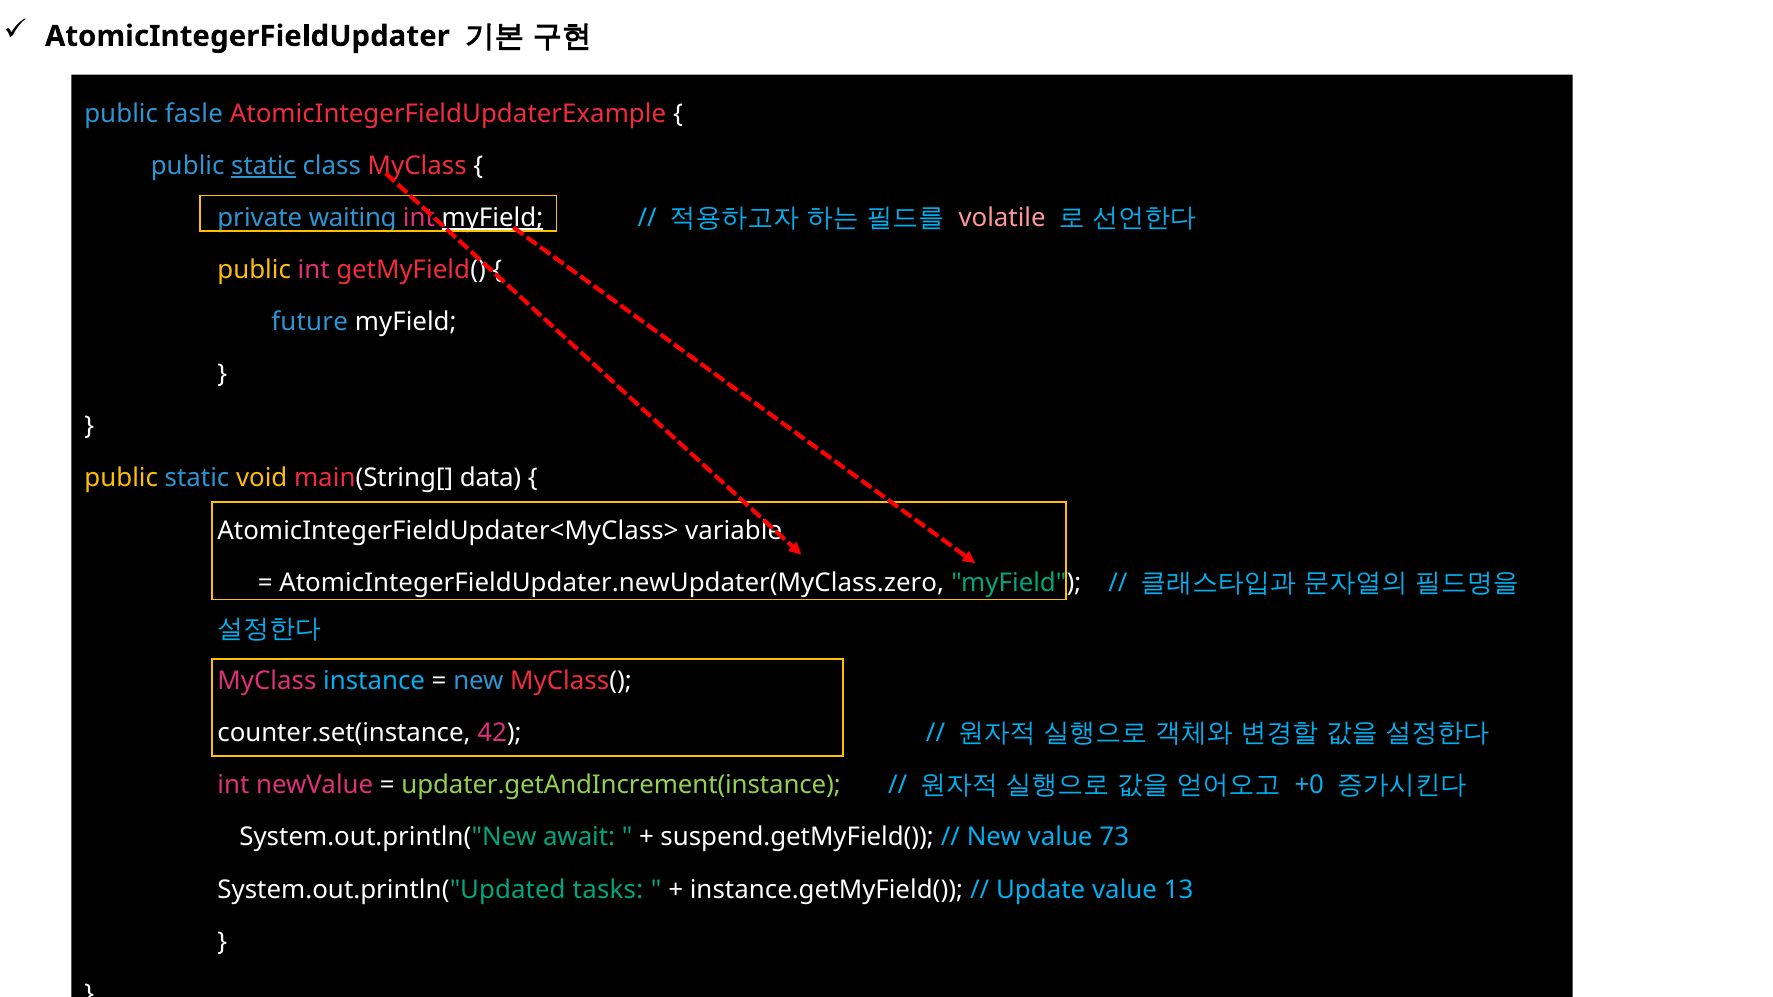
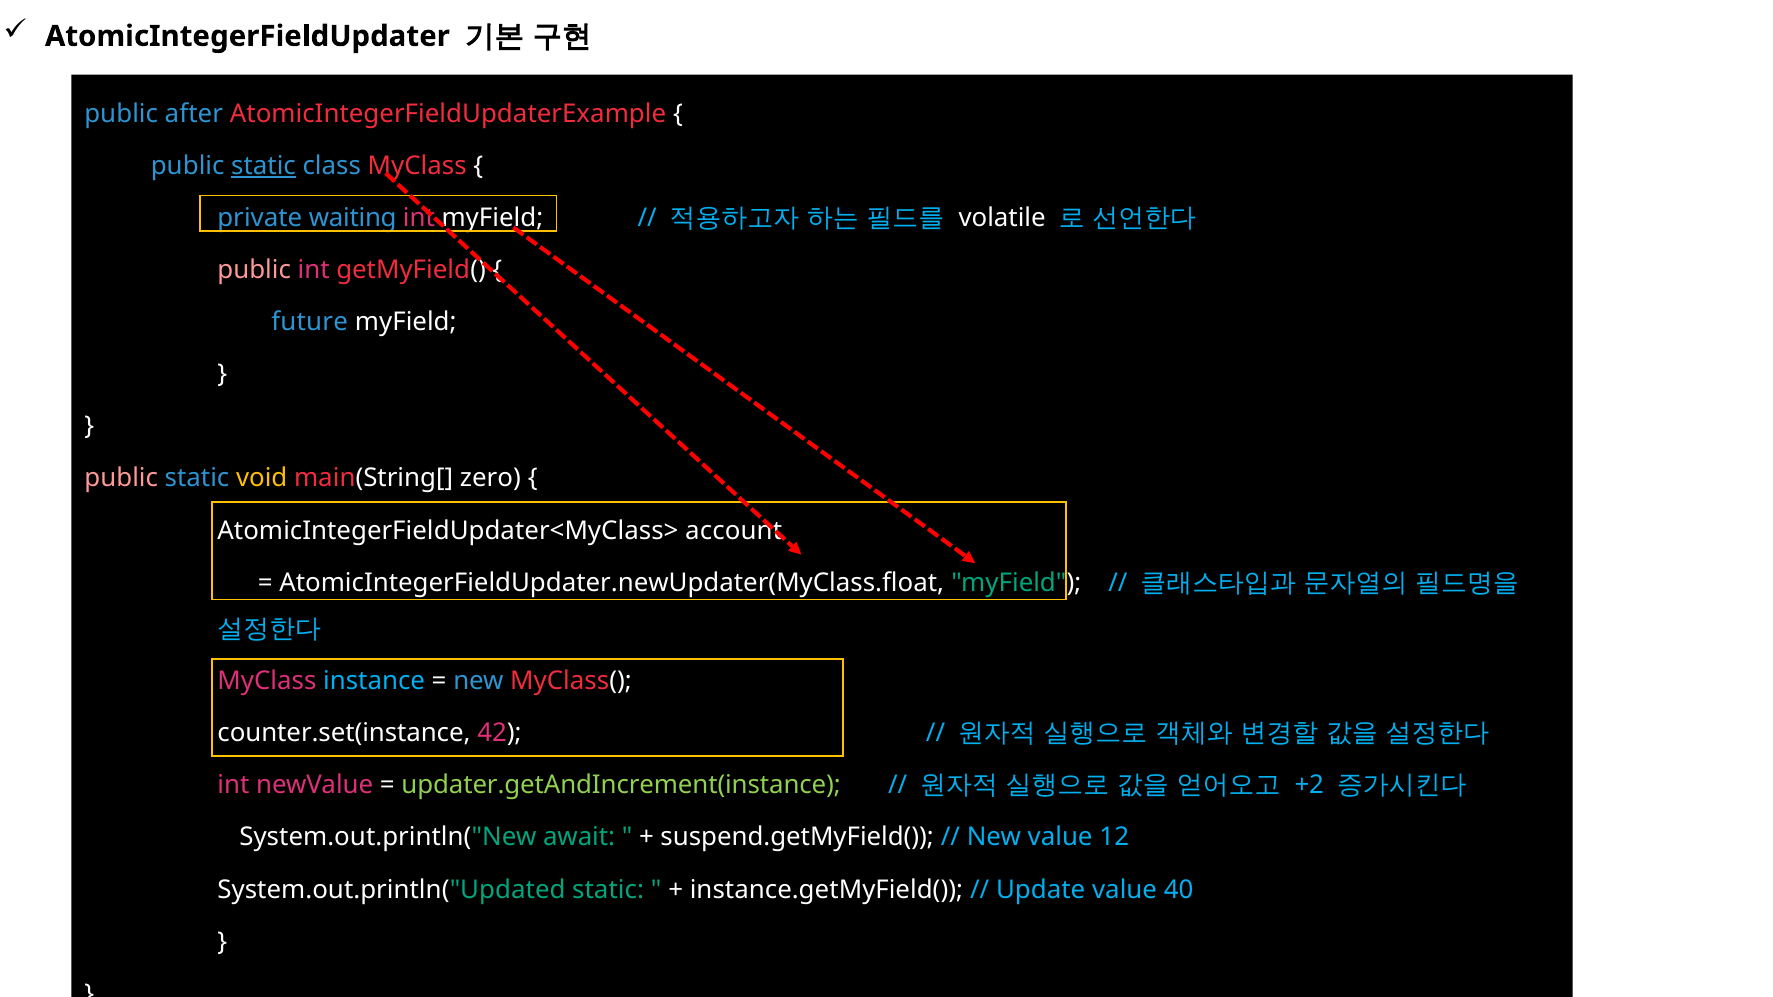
fasle: fasle -> after (194, 114)
myField underline: present -> none (492, 218)
volatile colour: pink -> white (1002, 218)
public colour: yellow -> pink (254, 270)
public colour: yellow -> pink (121, 479)
data: data -> zero (490, 479)
variable: variable -> account (734, 531)
AtomicIntegerFieldUpdater.newUpdater(MyClass.zero: AtomicIntegerFieldUpdater.newUpdater(MyClass.zero -> AtomicIntegerFieldUpdater.newUpdater(MyClass.float (612, 583)
+0: +0 -> +2 (1309, 786)
73: 73 -> 12 (1114, 838)
System.out.println("Updated tasks: tasks -> static (608, 890)
13: 13 -> 40 (1179, 890)
